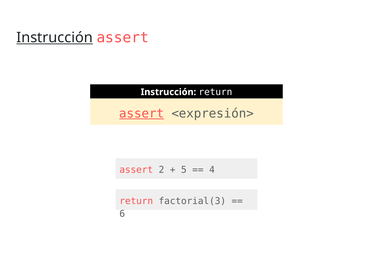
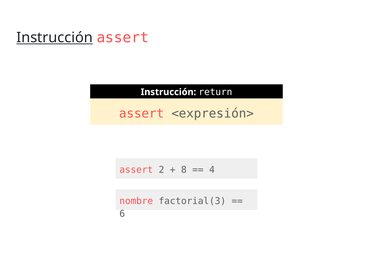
assert underline: present -> none (142, 113)
5: 5 -> 8 (184, 170)
return: return -> nombre (136, 201)
